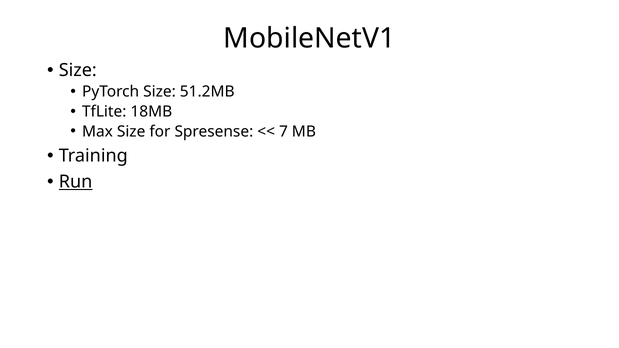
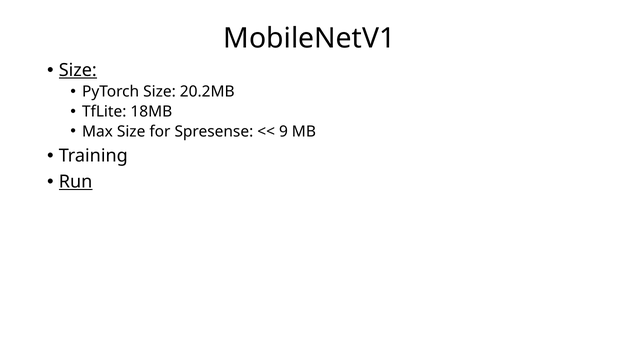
Size underline: none -> present (78, 70)
51.2MB: 51.2MB -> 20.2MB (207, 92)
7: 7 -> 9 (283, 132)
